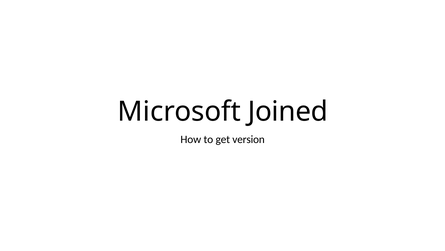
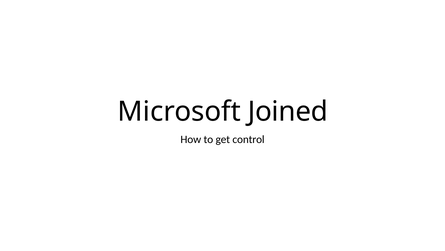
version: version -> control (249, 139)
